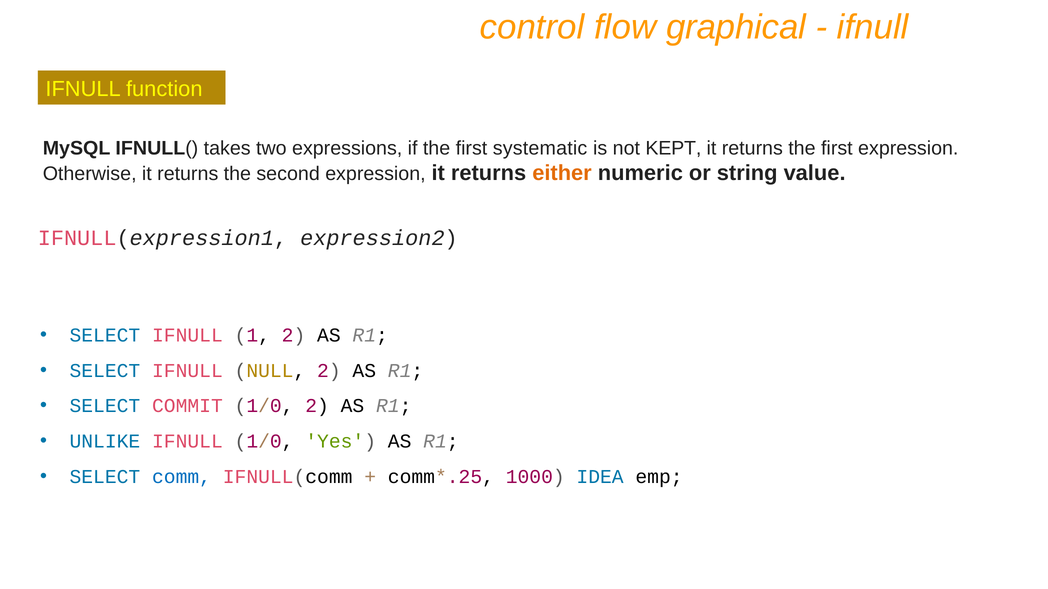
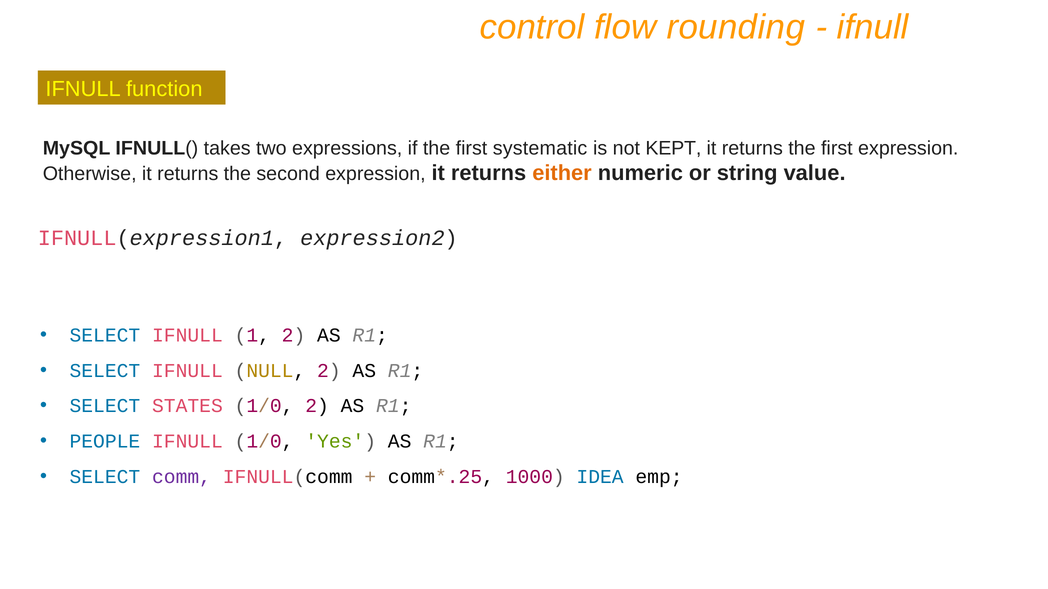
graphical: graphical -> rounding (736, 27)
COMMIT: COMMIT -> STATES (187, 406)
UNLIKE: UNLIKE -> PEOPLE (105, 442)
comm colour: blue -> purple (182, 477)
